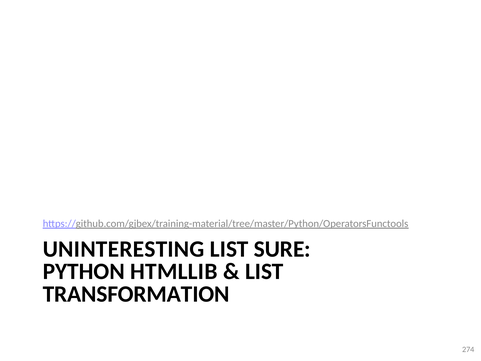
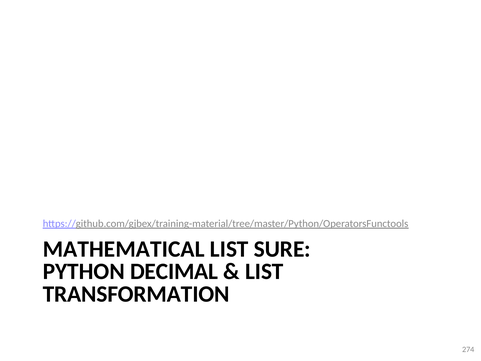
UNINTERESTING: UNINTERESTING -> MATHEMATICAL (124, 249)
HTMLLIB: HTMLLIB -> DECIMAL (174, 271)
